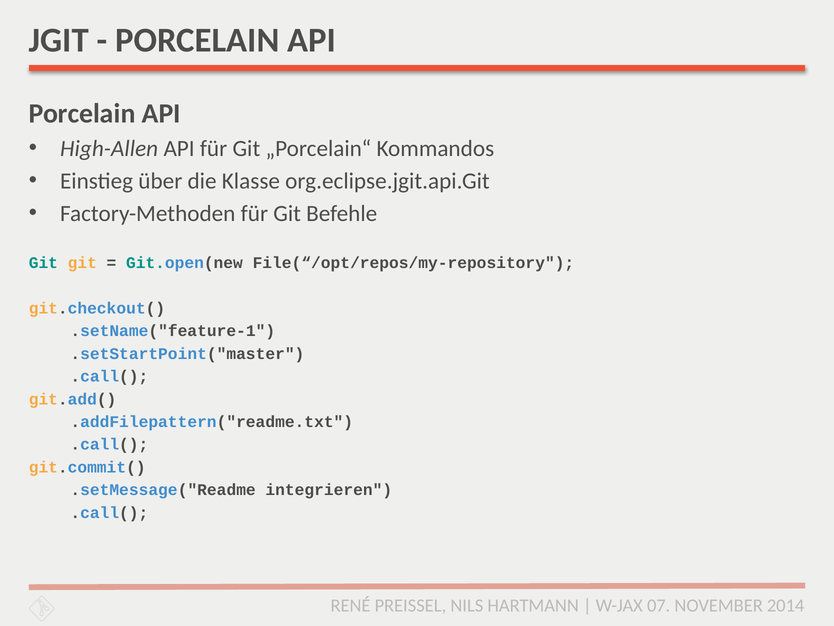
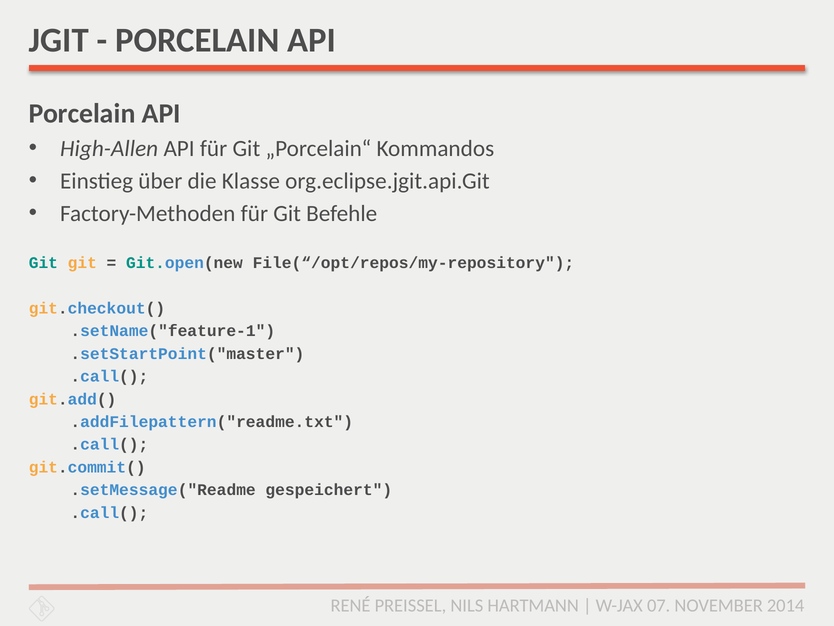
integrieren: integrieren -> gespeichert (329, 490)
